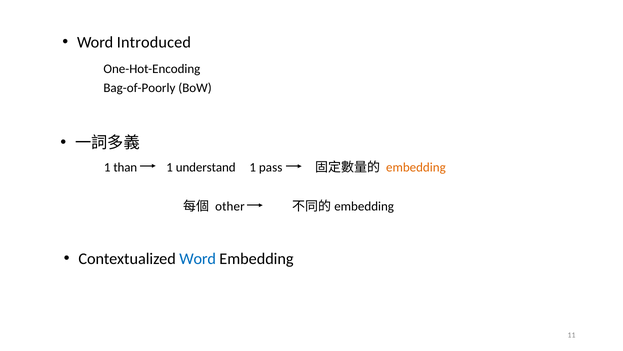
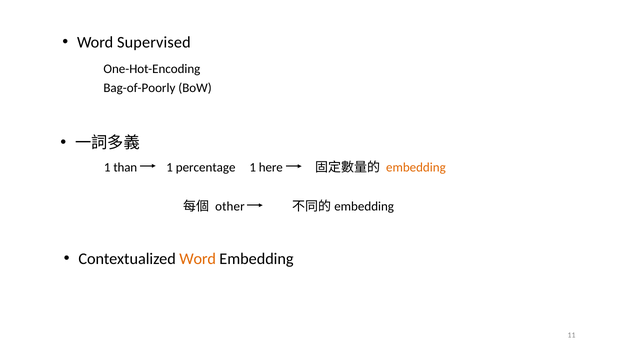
Introduced: Introduced -> Supervised (154, 42)
understand: understand -> percentage (206, 167)
pass: pass -> here (271, 167)
Word colour: blue -> orange (198, 259)
